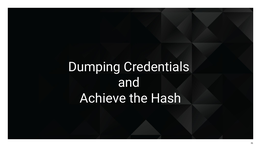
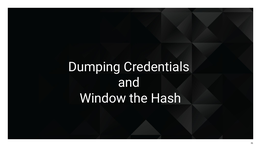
Achieve: Achieve -> Window (103, 98)
